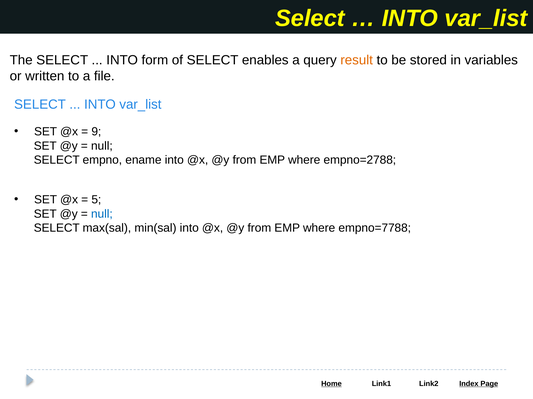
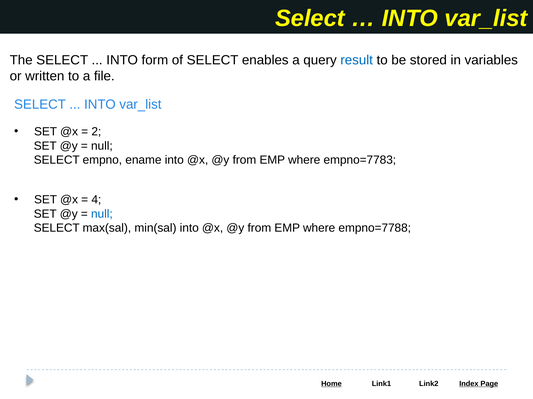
result colour: orange -> blue (357, 60)
9: 9 -> 2 (96, 132)
empno=2788: empno=2788 -> empno=7783 (360, 160)
5: 5 -> 4 (96, 200)
